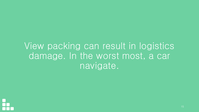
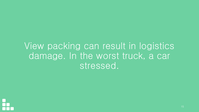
most: most -> truck (134, 56)
navigate: navigate -> stressed (99, 66)
